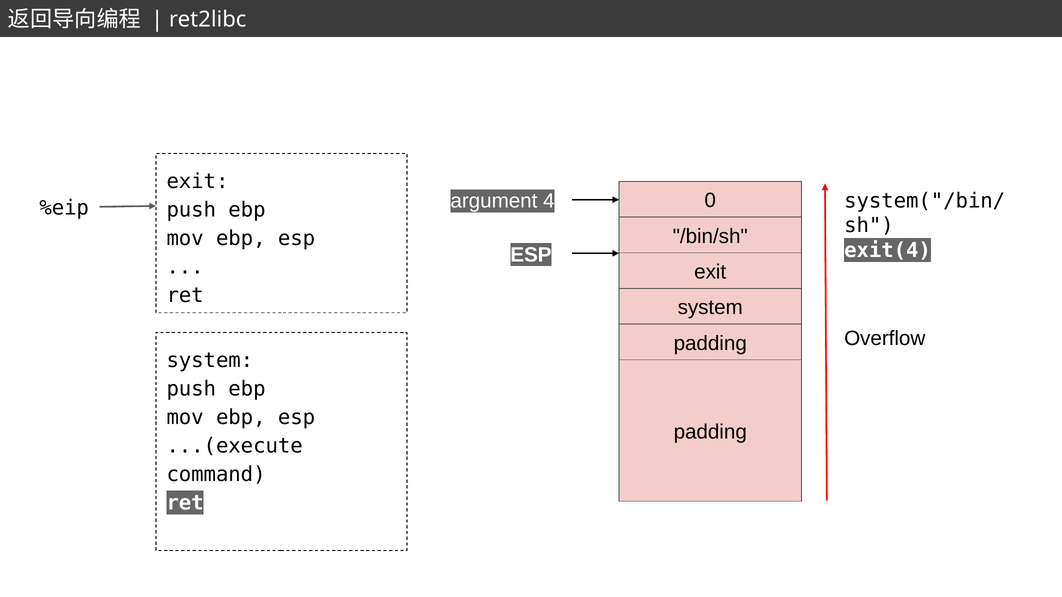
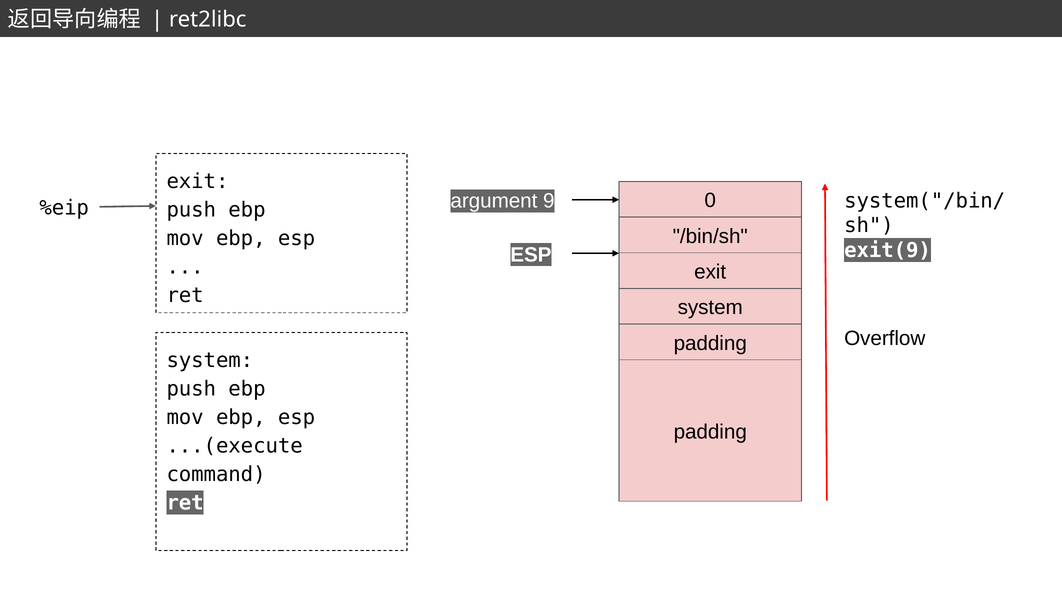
4: 4 -> 9 (549, 201)
exit(4: exit(4 -> exit(9 (888, 251)
